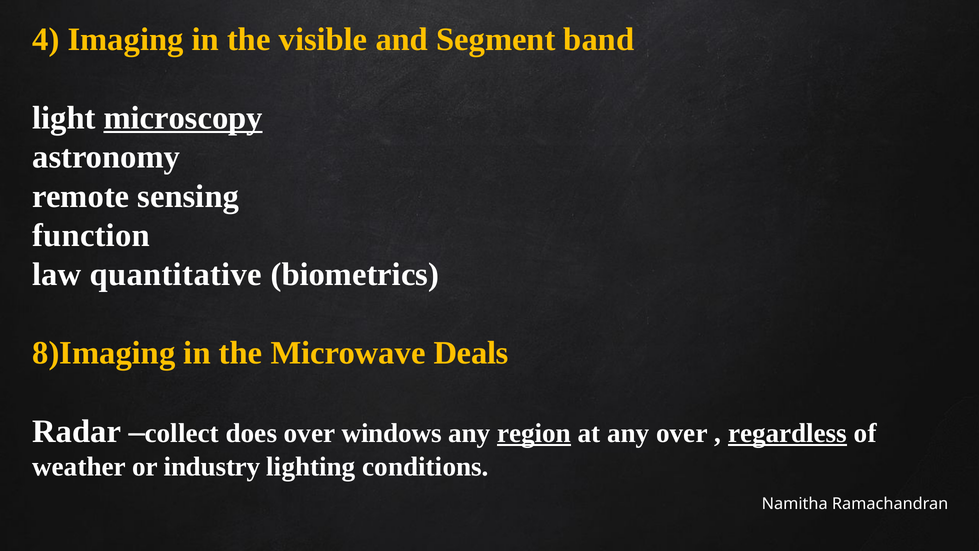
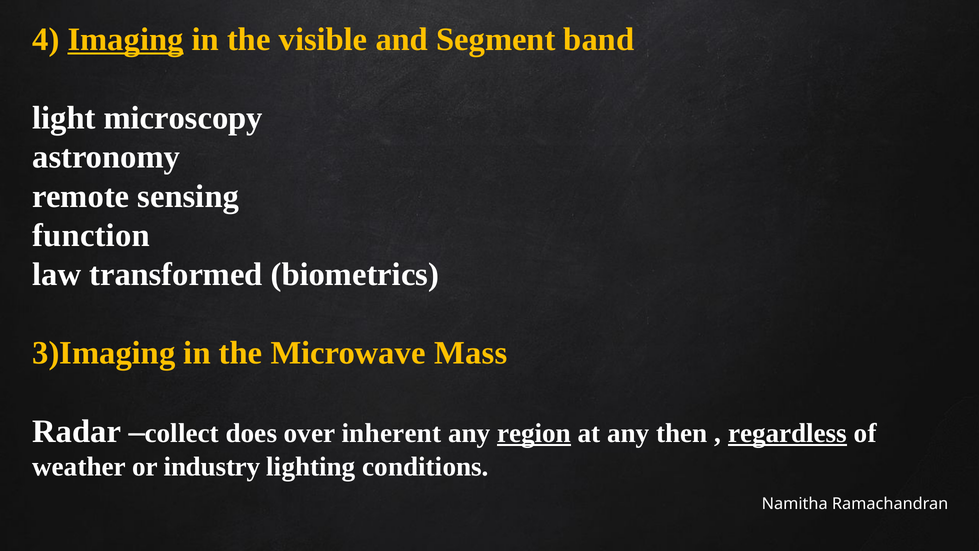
Imaging underline: none -> present (126, 40)
microscopy underline: present -> none (183, 118)
quantitative: quantitative -> transformed (176, 275)
8)Imaging: 8)Imaging -> 3)Imaging (104, 353)
Deals: Deals -> Mass (471, 353)
windows: windows -> inherent (391, 433)
any over: over -> then (682, 433)
